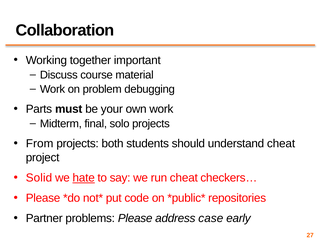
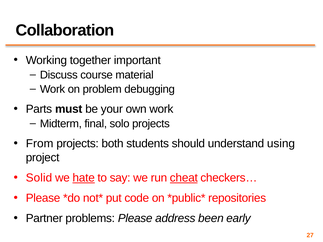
understand cheat: cheat -> using (281, 144)
cheat underline: none -> present (184, 178)
case: case -> been (211, 219)
